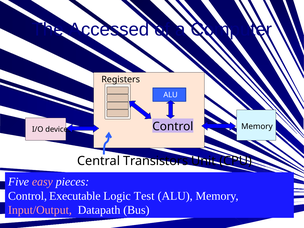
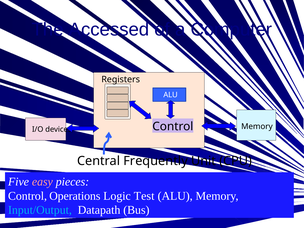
Transistors: Transistors -> Frequently (156, 161)
Executable: Executable -> Operations (75, 196)
Input/Output colour: pink -> light blue (40, 210)
